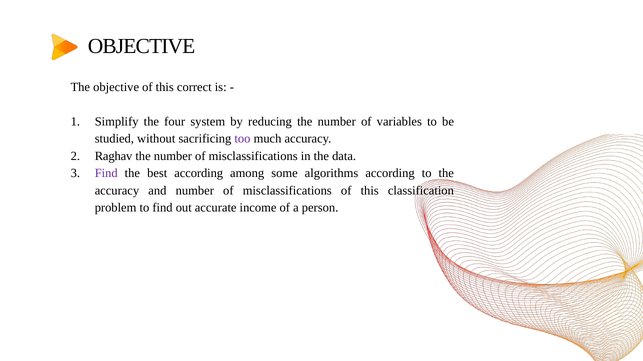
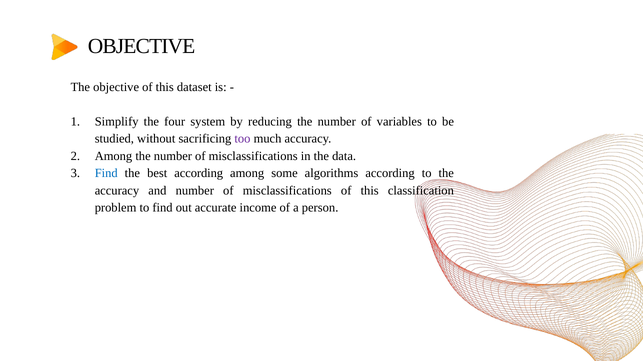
correct: correct -> dataset (194, 87)
Raghav: Raghav -> Among (113, 156)
Find colour: purple -> blue (106, 174)
